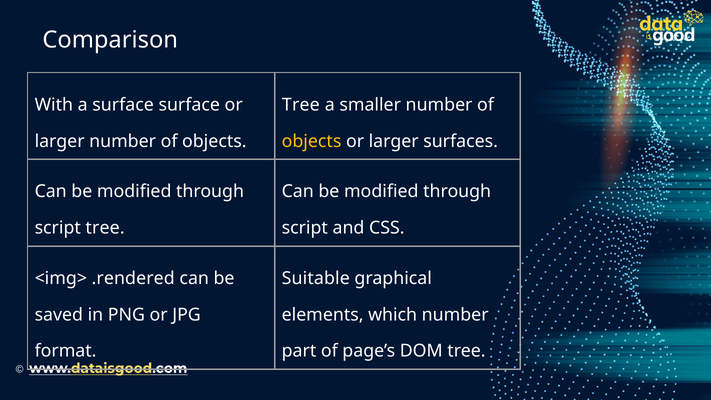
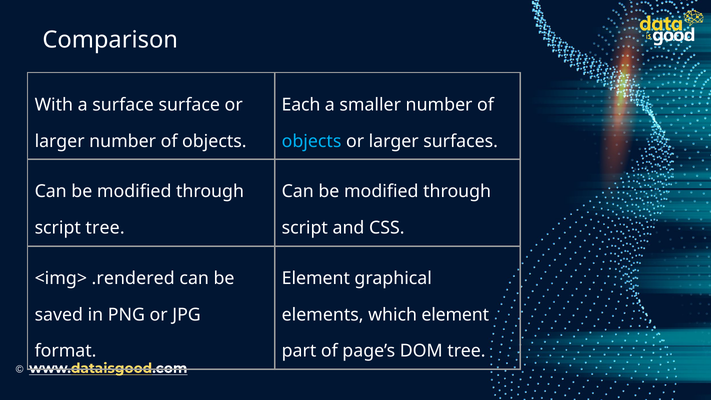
Tree: Tree -> Each (301, 105)
objects colour: yellow -> light blue (312, 141)
Suitable: Suitable -> Element (316, 278)
which number: number -> element (455, 315)
